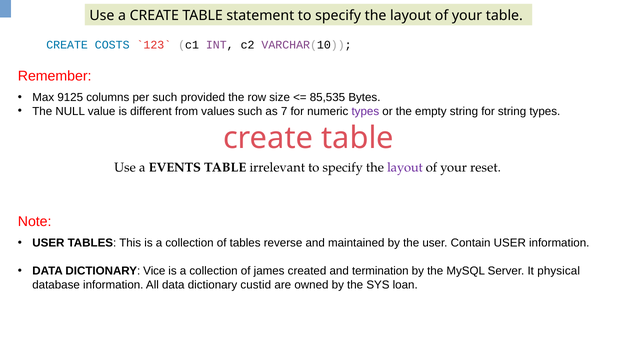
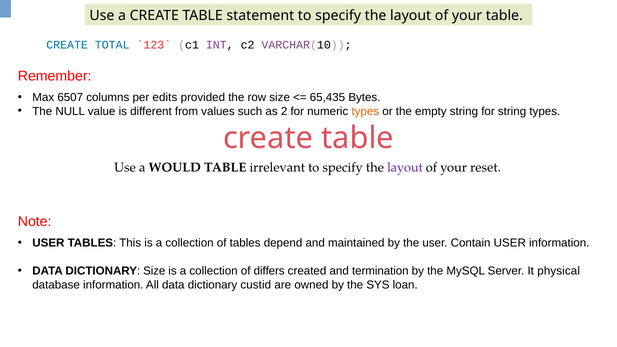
COSTS: COSTS -> TOTAL (112, 45)
9125: 9125 -> 6507 (70, 97)
per such: such -> edits (165, 97)
85,535: 85,535 -> 65,435 (327, 97)
7: 7 -> 2 (284, 111)
types colour: purple -> orange (365, 111)
EVENTS: EVENTS -> WOULD (175, 168)
reverse: reverse -> depend (283, 243)
DICTIONARY Vice: Vice -> Size (154, 271)
james: james -> differs (269, 271)
